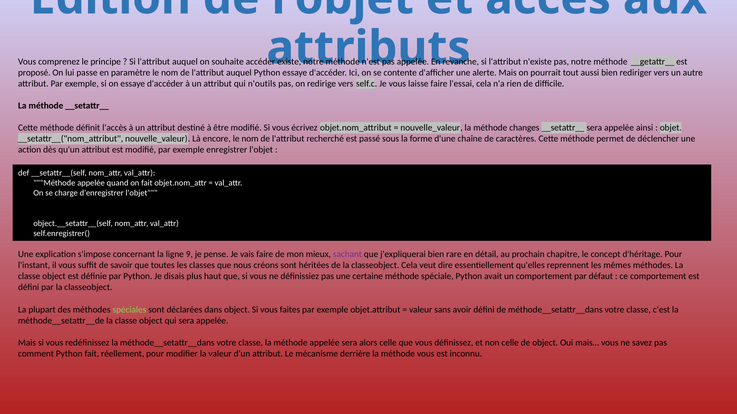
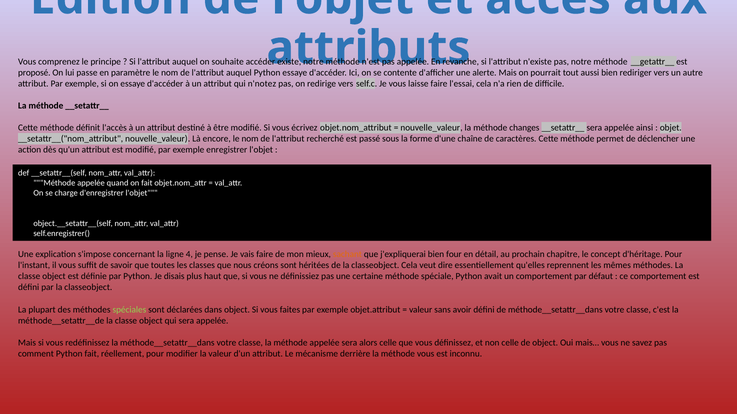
n'outils: n'outils -> n'notez (262, 84)
9: 9 -> 4 (189, 255)
sachant colour: purple -> orange (347, 255)
rare: rare -> four (454, 255)
